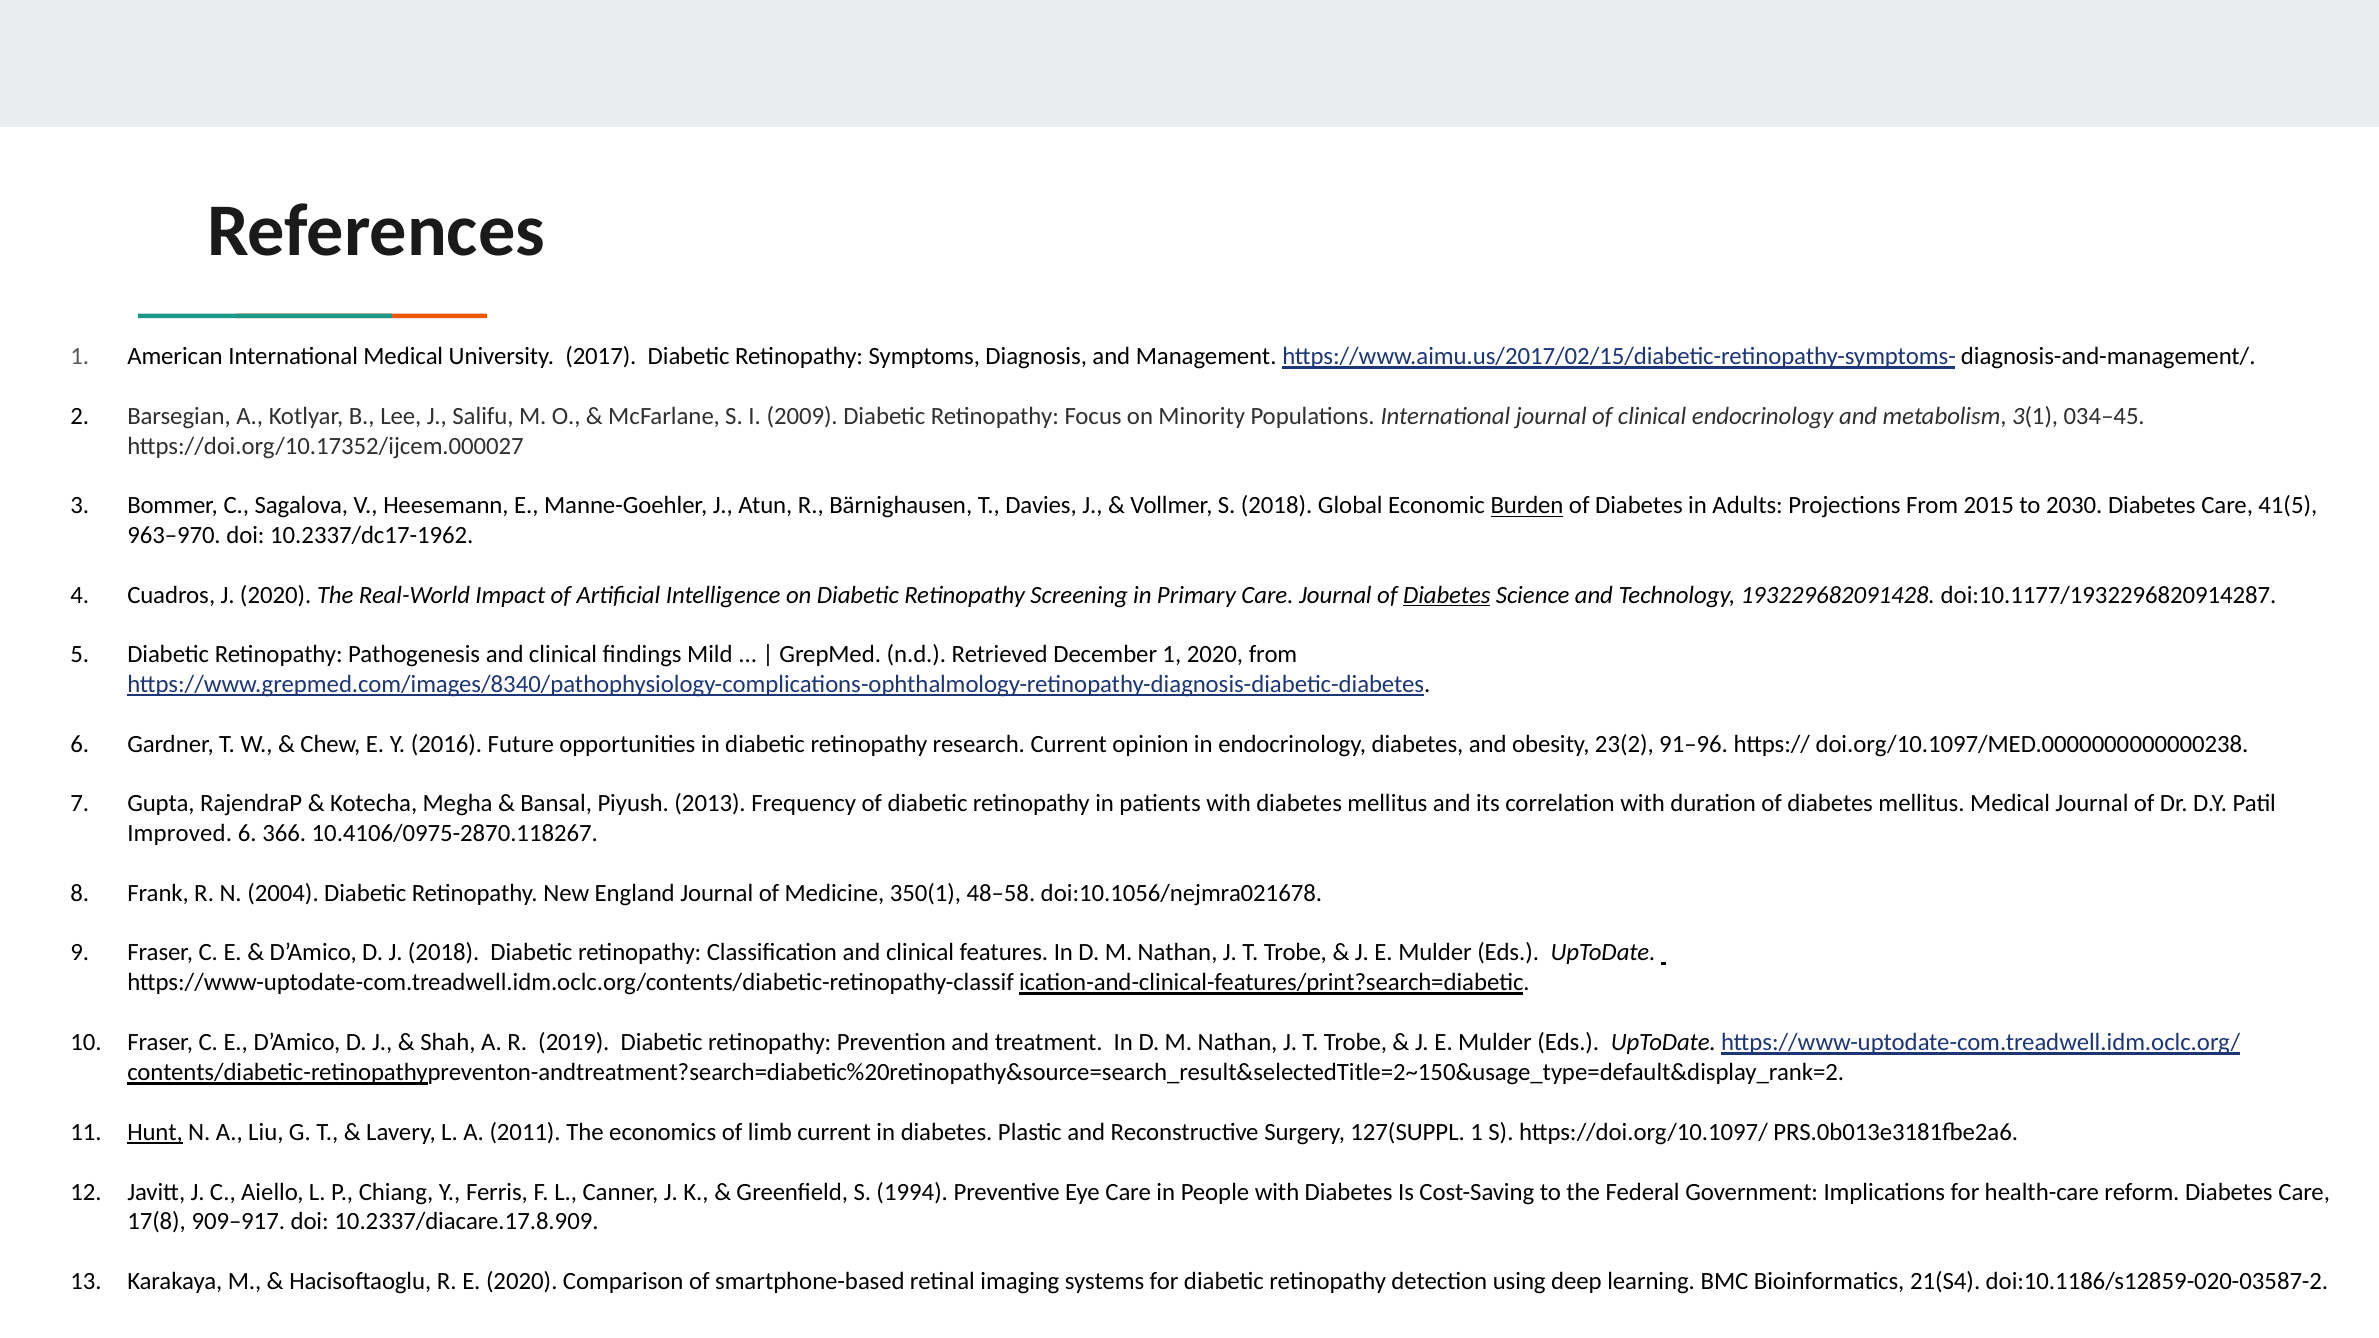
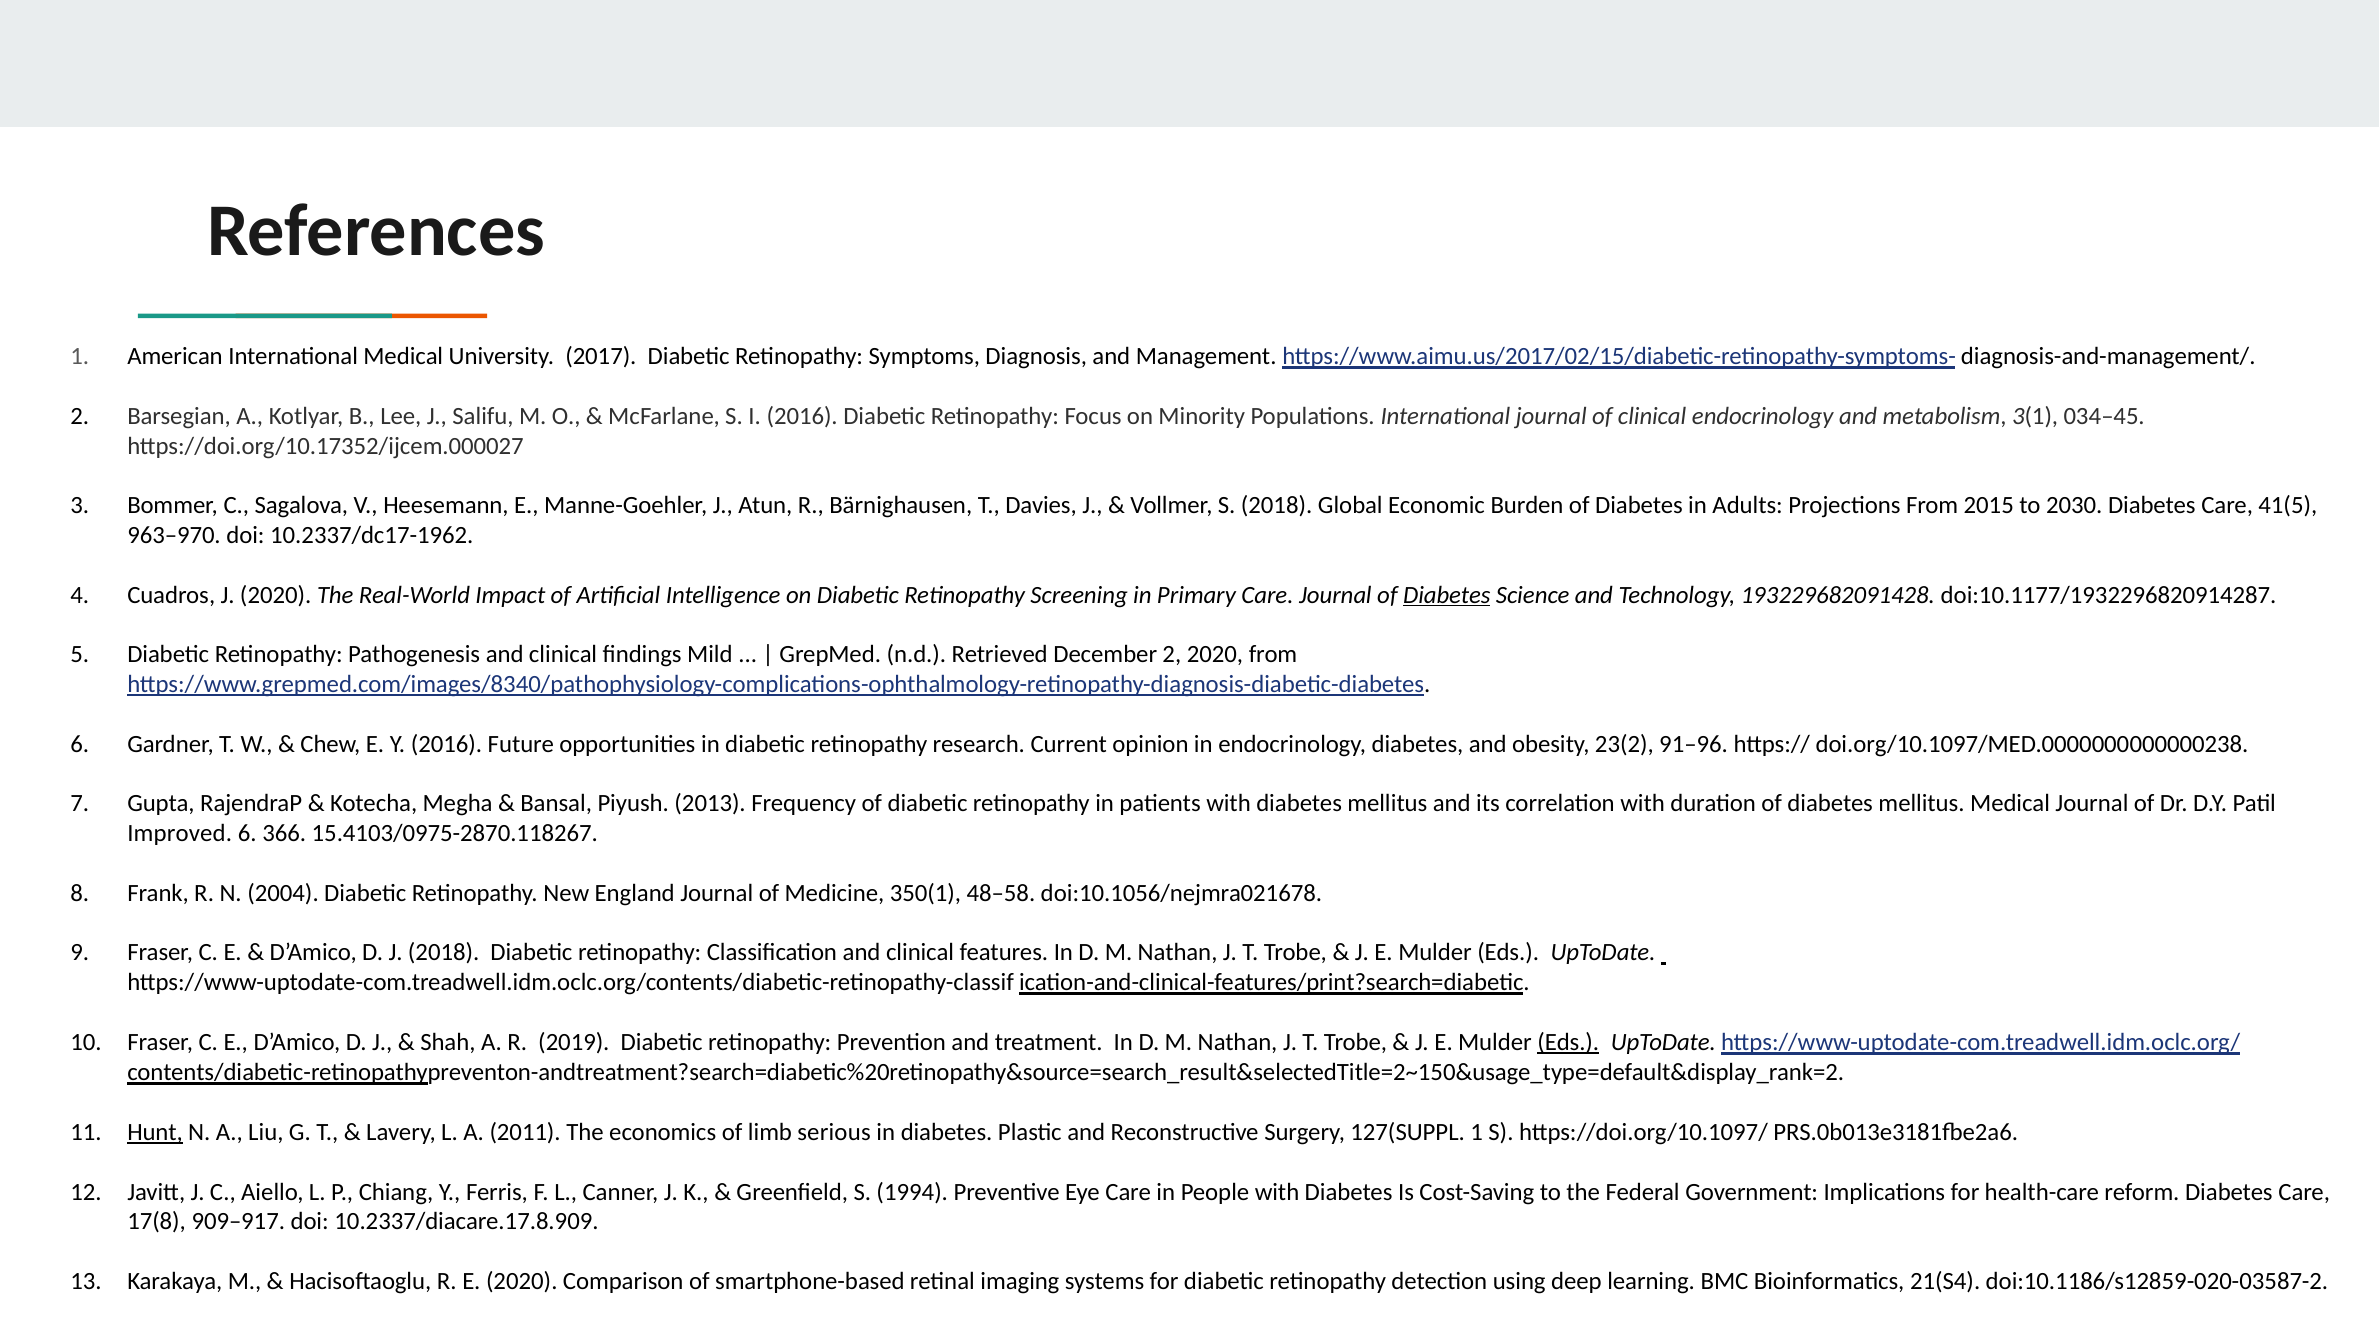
I 2009: 2009 -> 2016 (802, 416)
Burden underline: present -> none (1527, 506)
December 1: 1 -> 2 (1172, 655)
10.4106/0975-2870.118267: 10.4106/0975-2870.118267 -> 15.4103/0975-2870.118267 (455, 834)
Eds underline: none -> present (1568, 1043)
limb current: current -> serious (834, 1133)
